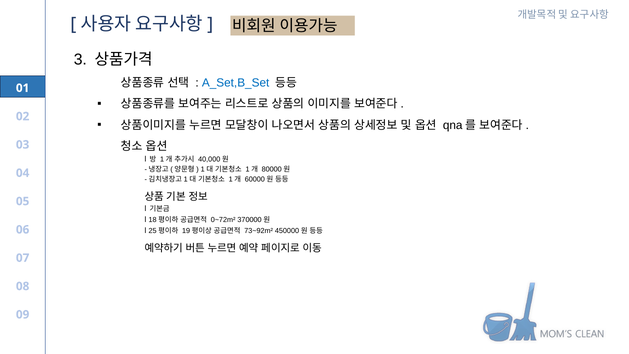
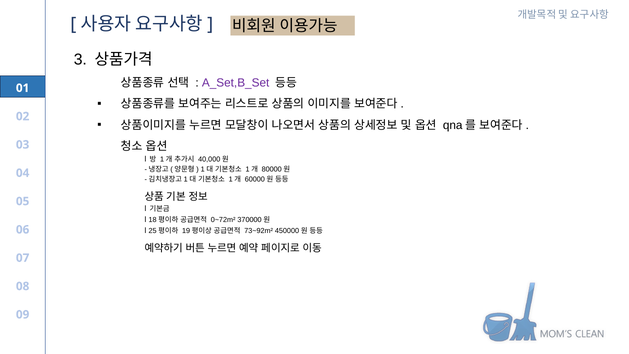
A_Set,B_Set colour: blue -> purple (236, 83)
